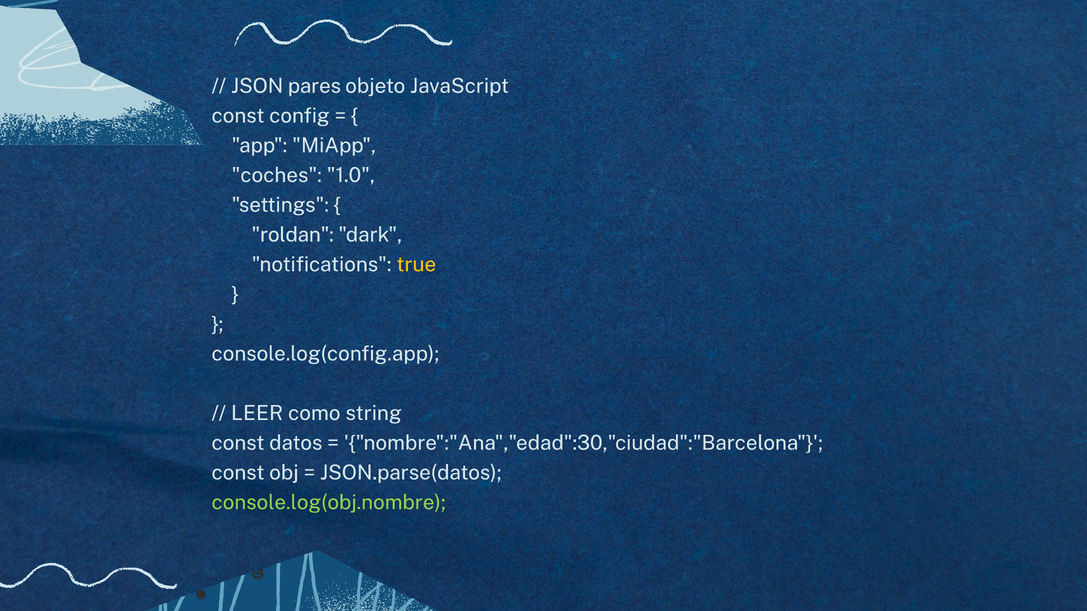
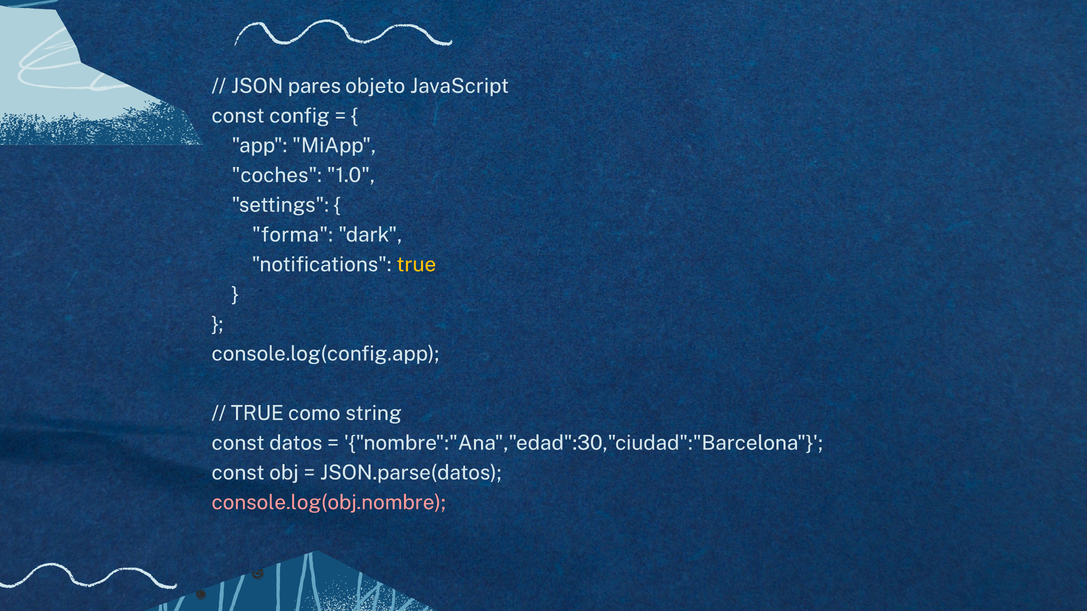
roldan: roldan -> forma (292, 235)
LEER: LEER -> TRUE (257, 413)
console.log(obj.nombre colour: light green -> pink (329, 503)
